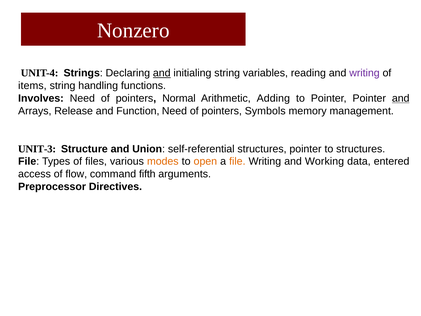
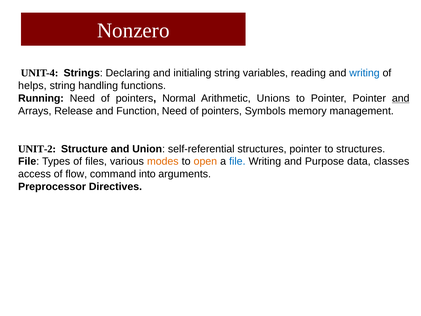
and underline: present -> none (162, 73)
writing colour: purple -> blue (364, 73)
items: items -> helps (32, 86)
Involves: Involves -> Running (41, 98)
Adding: Adding -> Unions (273, 98)
UNIT-3: UNIT-3 -> UNIT-2 (37, 149)
file colour: orange -> blue (237, 161)
Working: Working -> Purpose (325, 161)
entered: entered -> classes (392, 161)
fifth: fifth -> into (147, 174)
